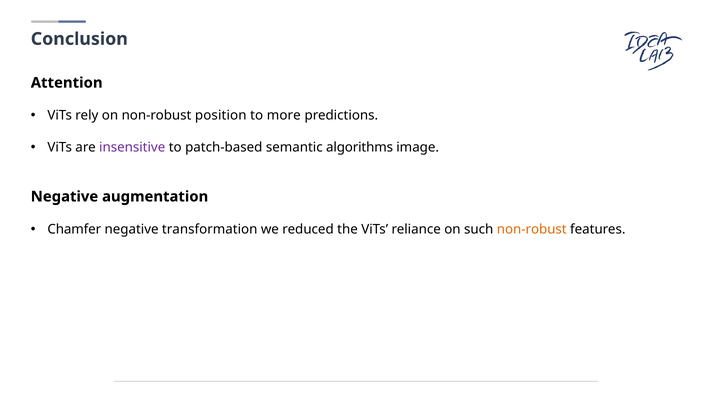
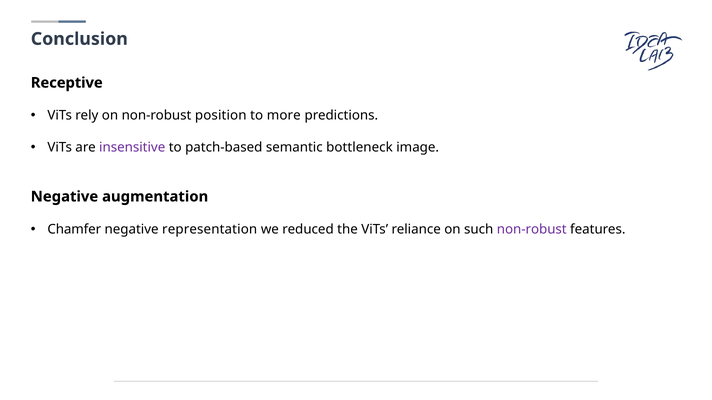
Attention: Attention -> Receptive (67, 83)
algorithms: algorithms -> bottleneck (359, 148)
transformation: transformation -> representation (210, 230)
non-robust colour: orange -> purple (532, 230)
